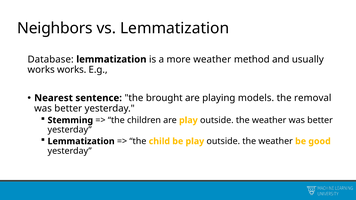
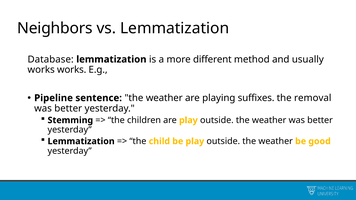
more weather: weather -> different (212, 59)
Nearest: Nearest -> Pipeline (54, 98)
sentence the brought: brought -> weather (164, 98)
models: models -> suffixes (256, 98)
